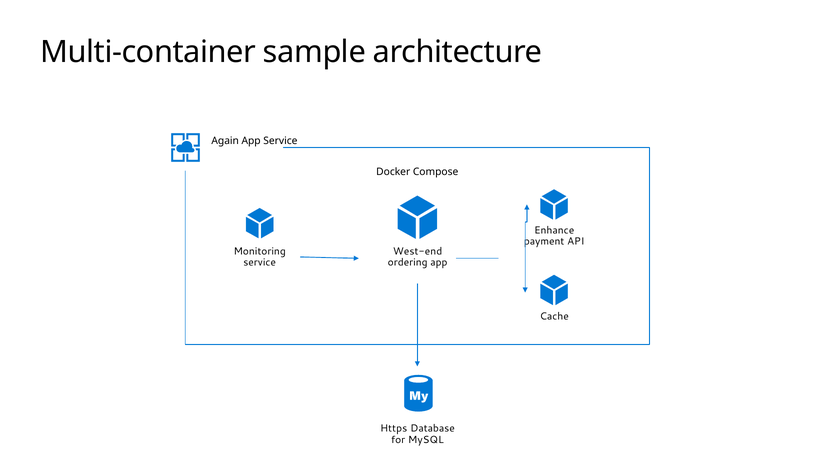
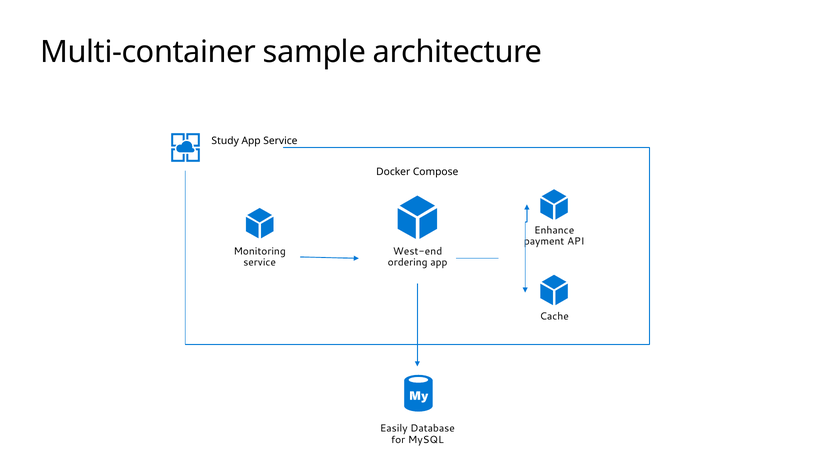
Again: Again -> Study (225, 141)
Https: Https -> Easily (394, 428)
